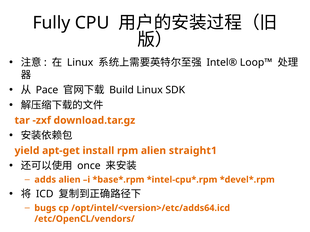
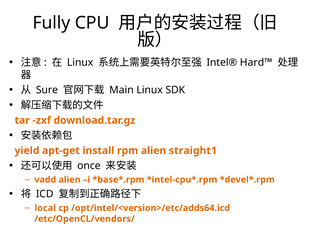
Loop™: Loop™ -> Hard™ (256, 63)
Pace: Pace -> Sure (47, 90)
Build: Build -> Main (121, 90)
adds: adds -> vadd (45, 180)
bugs: bugs -> local (45, 208)
